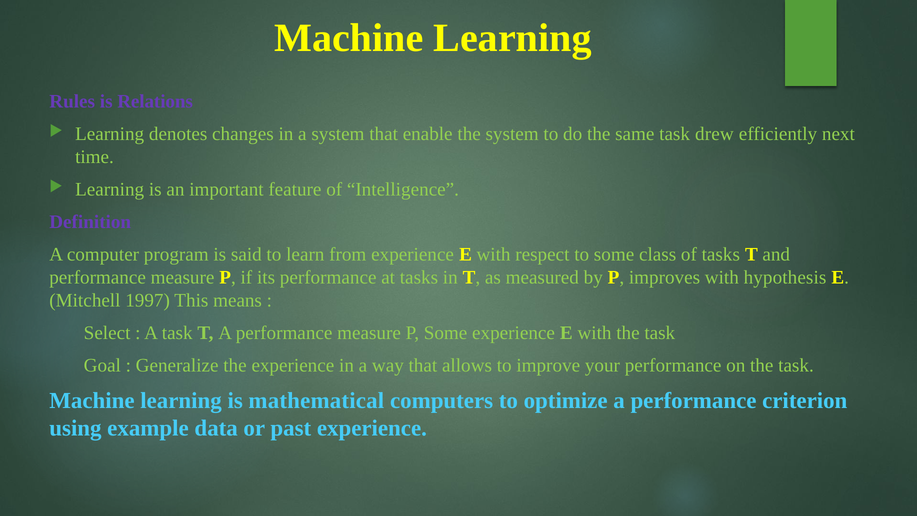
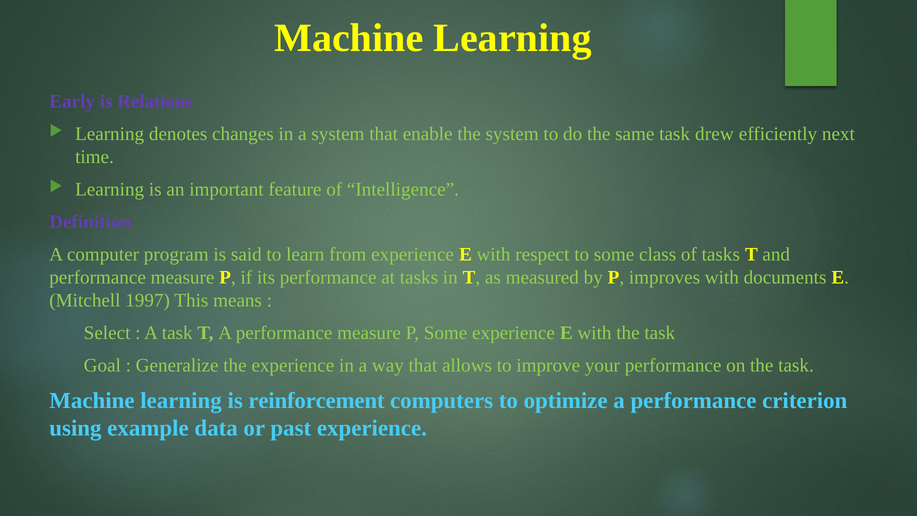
Rules: Rules -> Early (72, 101)
hypothesis: hypothesis -> documents (785, 277)
mathematical: mathematical -> reinforcement (317, 400)
